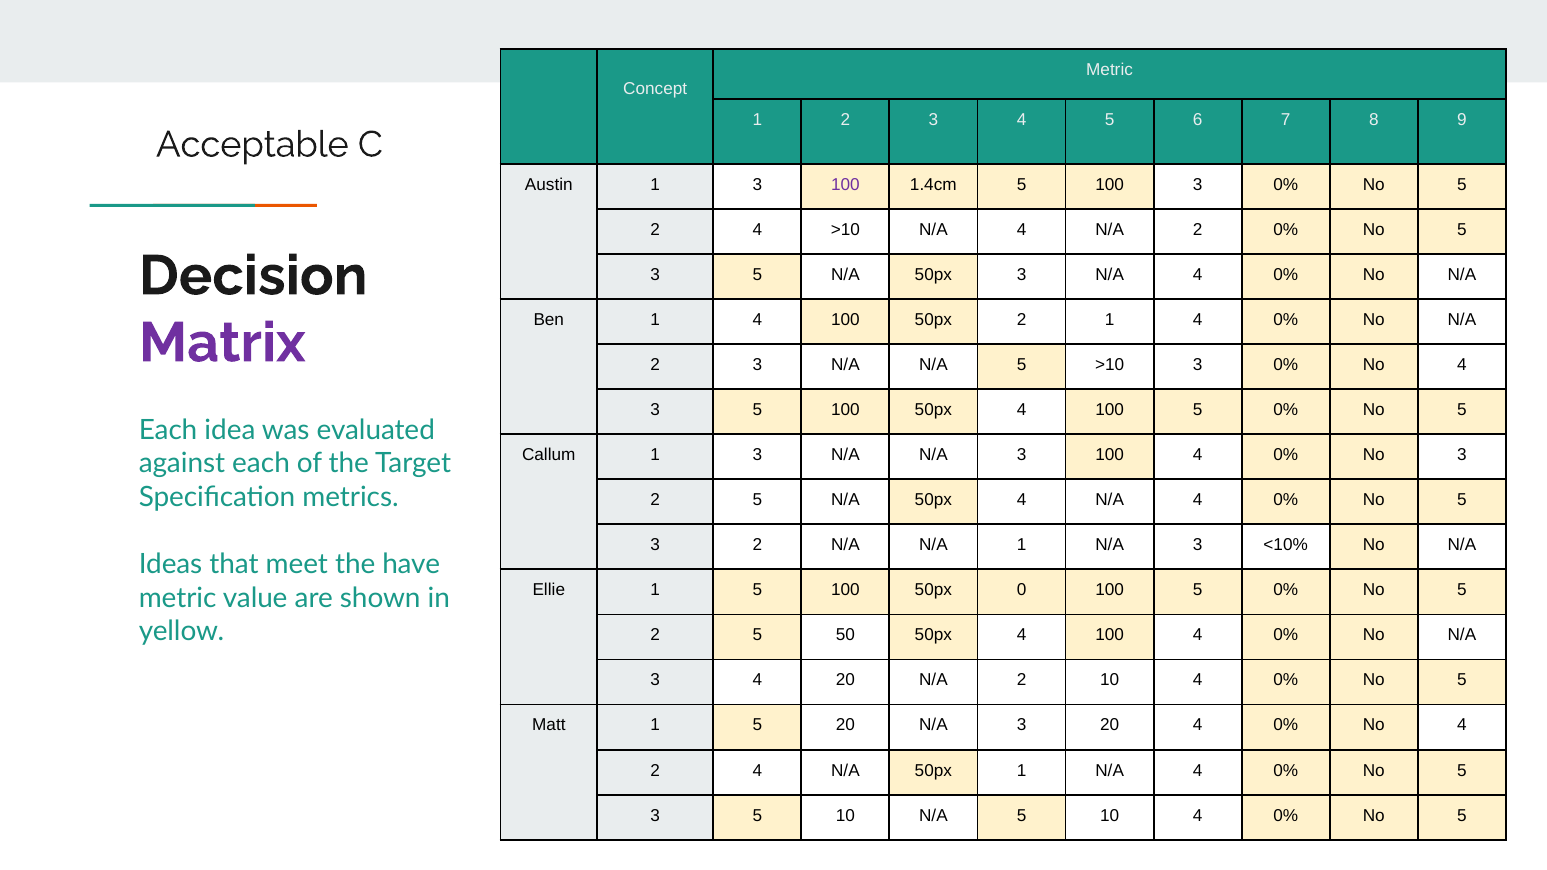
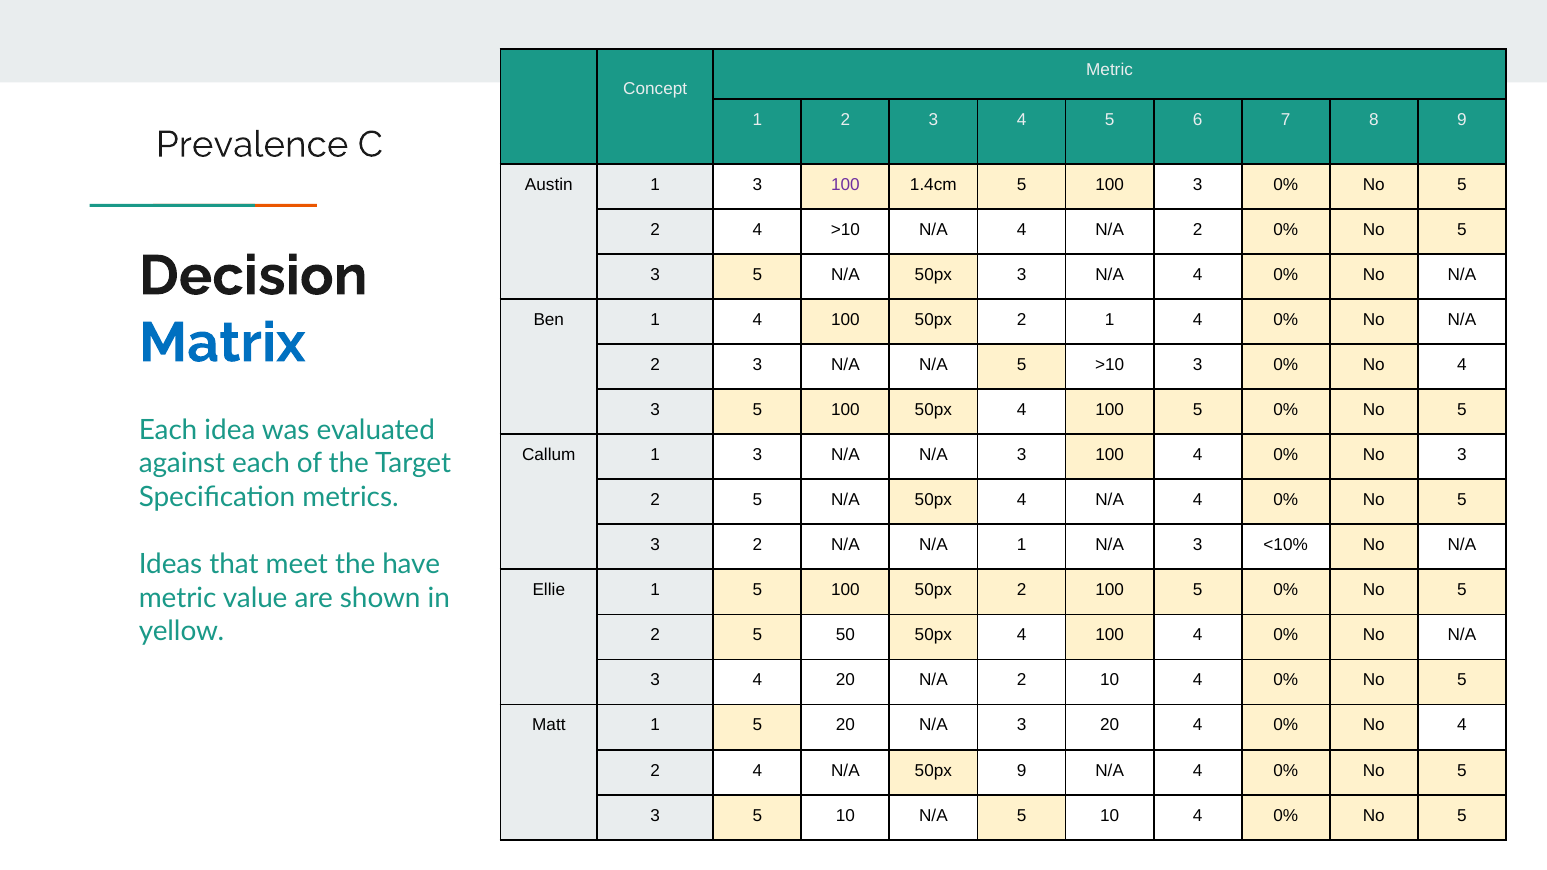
Acceptable: Acceptable -> Prevalence (252, 145)
Matrix colour: purple -> blue (222, 343)
5 100 50px 0: 0 -> 2 (1022, 590)
50px 1: 1 -> 9 (1022, 771)
